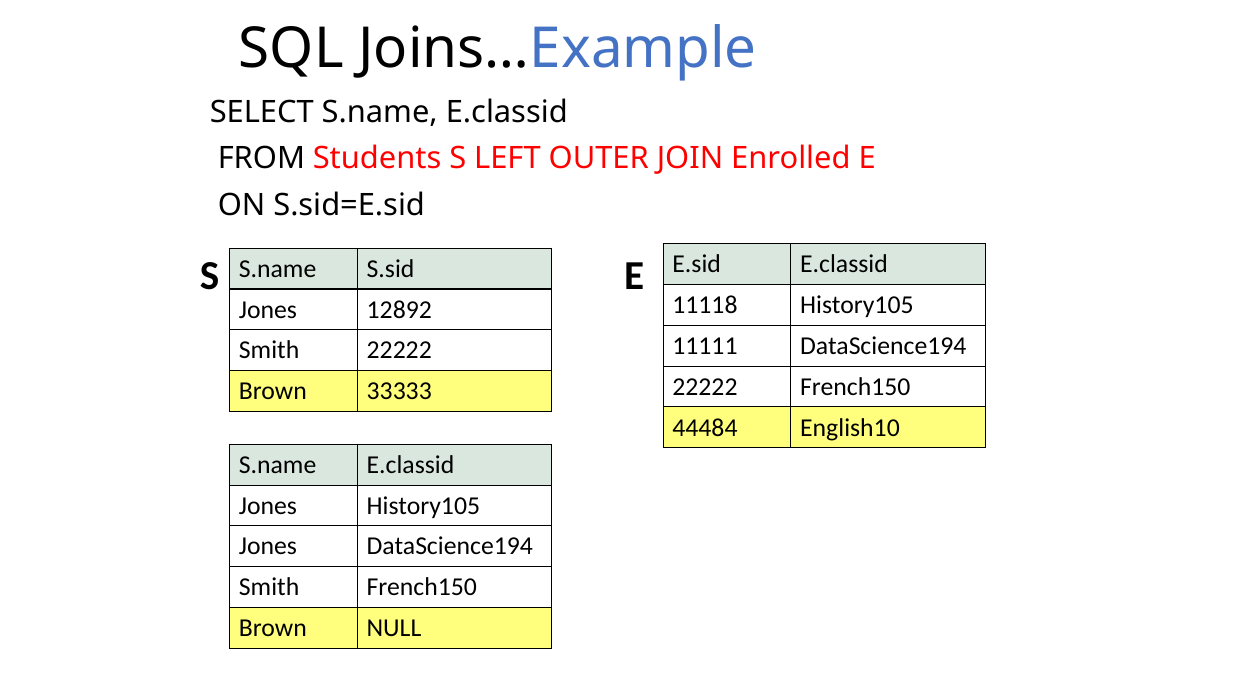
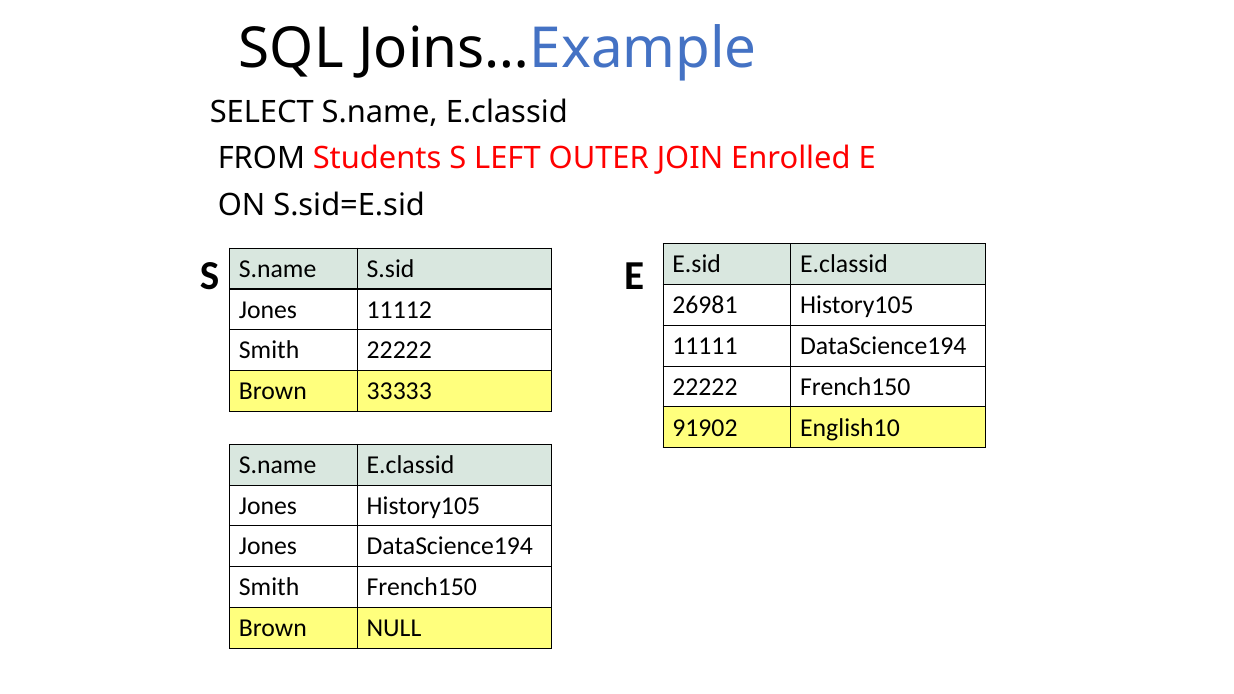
11118: 11118 -> 26981 (705, 305)
12892: 12892 -> 11112 (399, 310)
44484: 44484 -> 91902 (705, 428)
